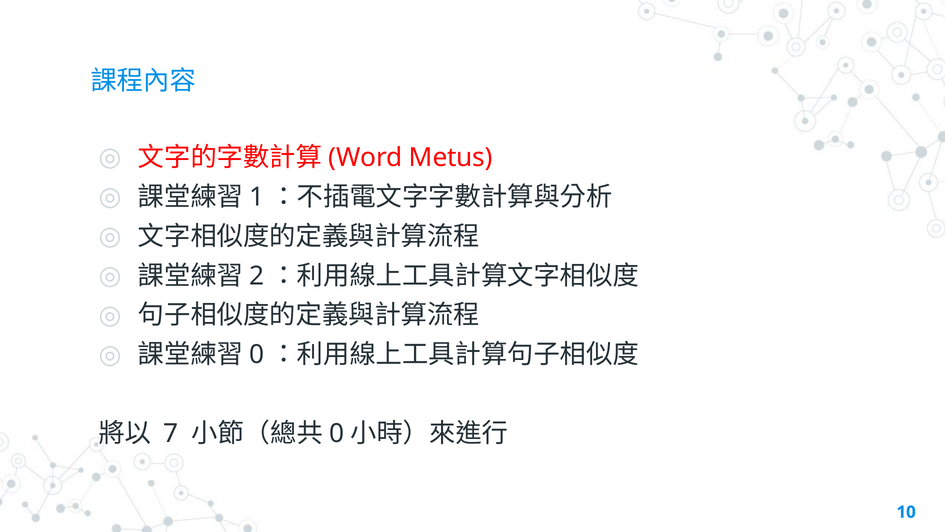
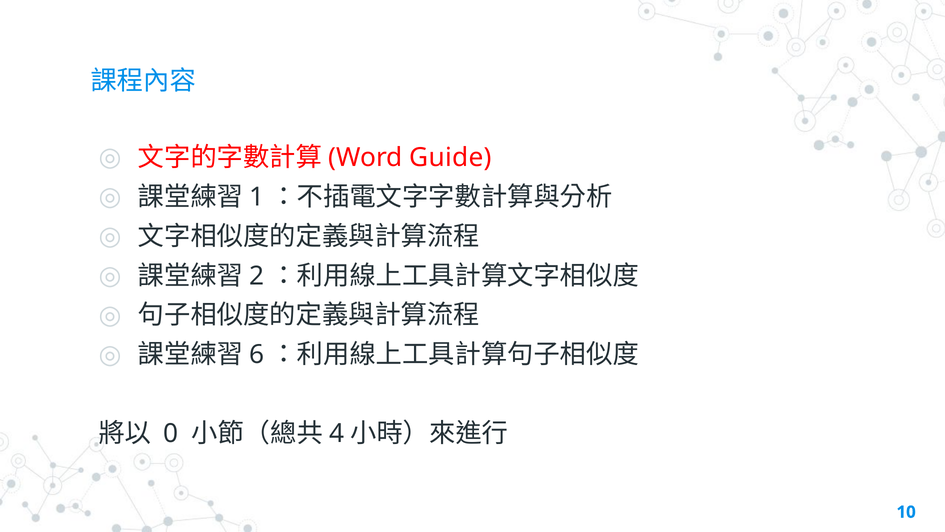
Metus: Metus -> Guide (450, 157)
0: 0 -> 6 (257, 354)
7: 7 -> 0 (171, 433)
0: 0 -> 4 (337, 433)
